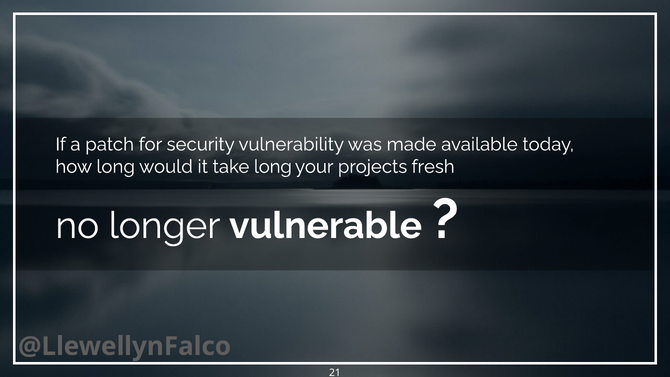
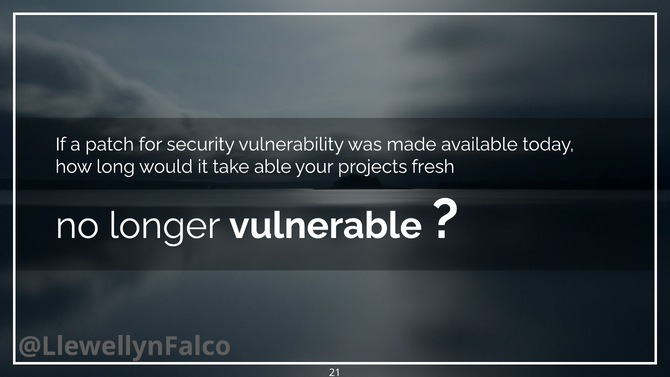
take long: long -> able (273, 167)
